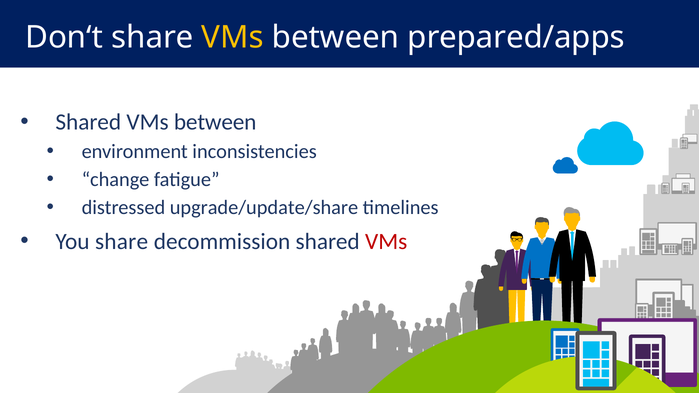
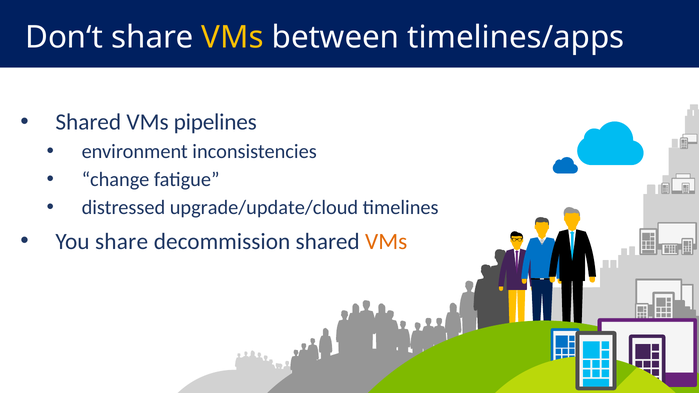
prepared/apps: prepared/apps -> timelines/apps (516, 37)
Shared VMs between: between -> pipelines (215, 122)
upgrade/update/share: upgrade/update/share -> upgrade/update/cloud (264, 208)
VMs colour: red -> orange (386, 242)
